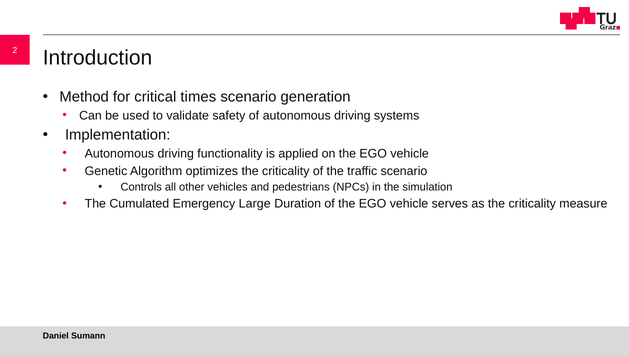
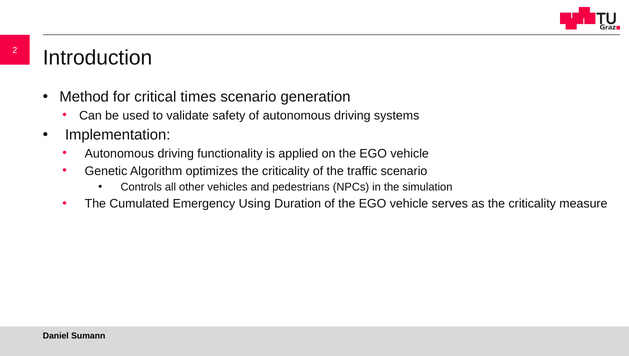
Large: Large -> Using (255, 204)
